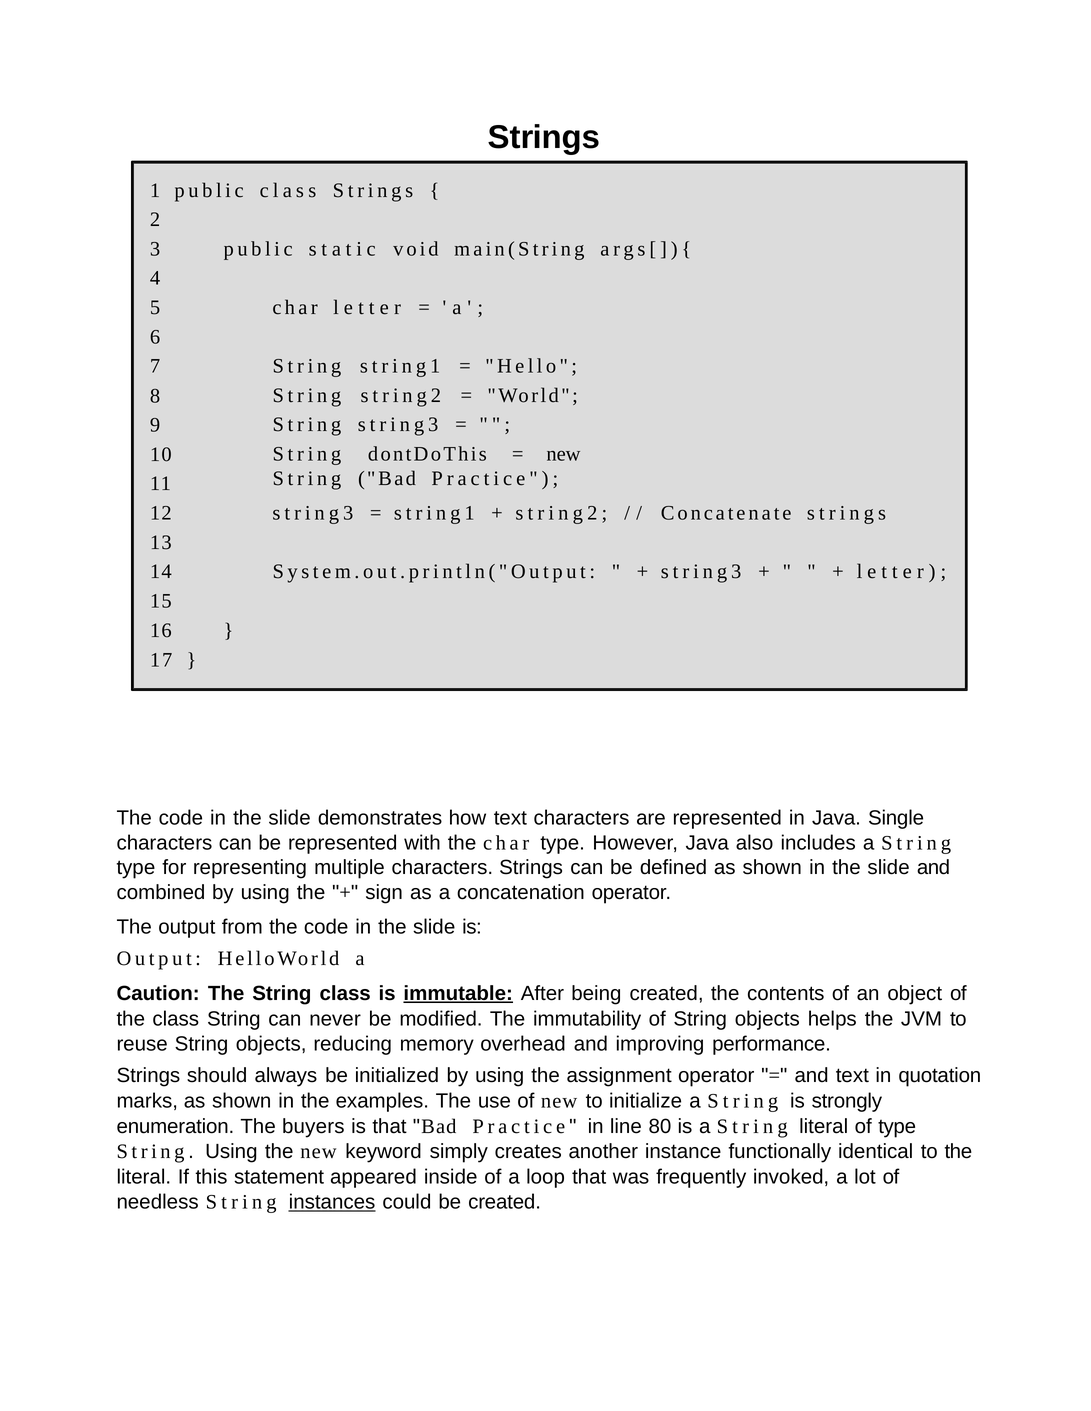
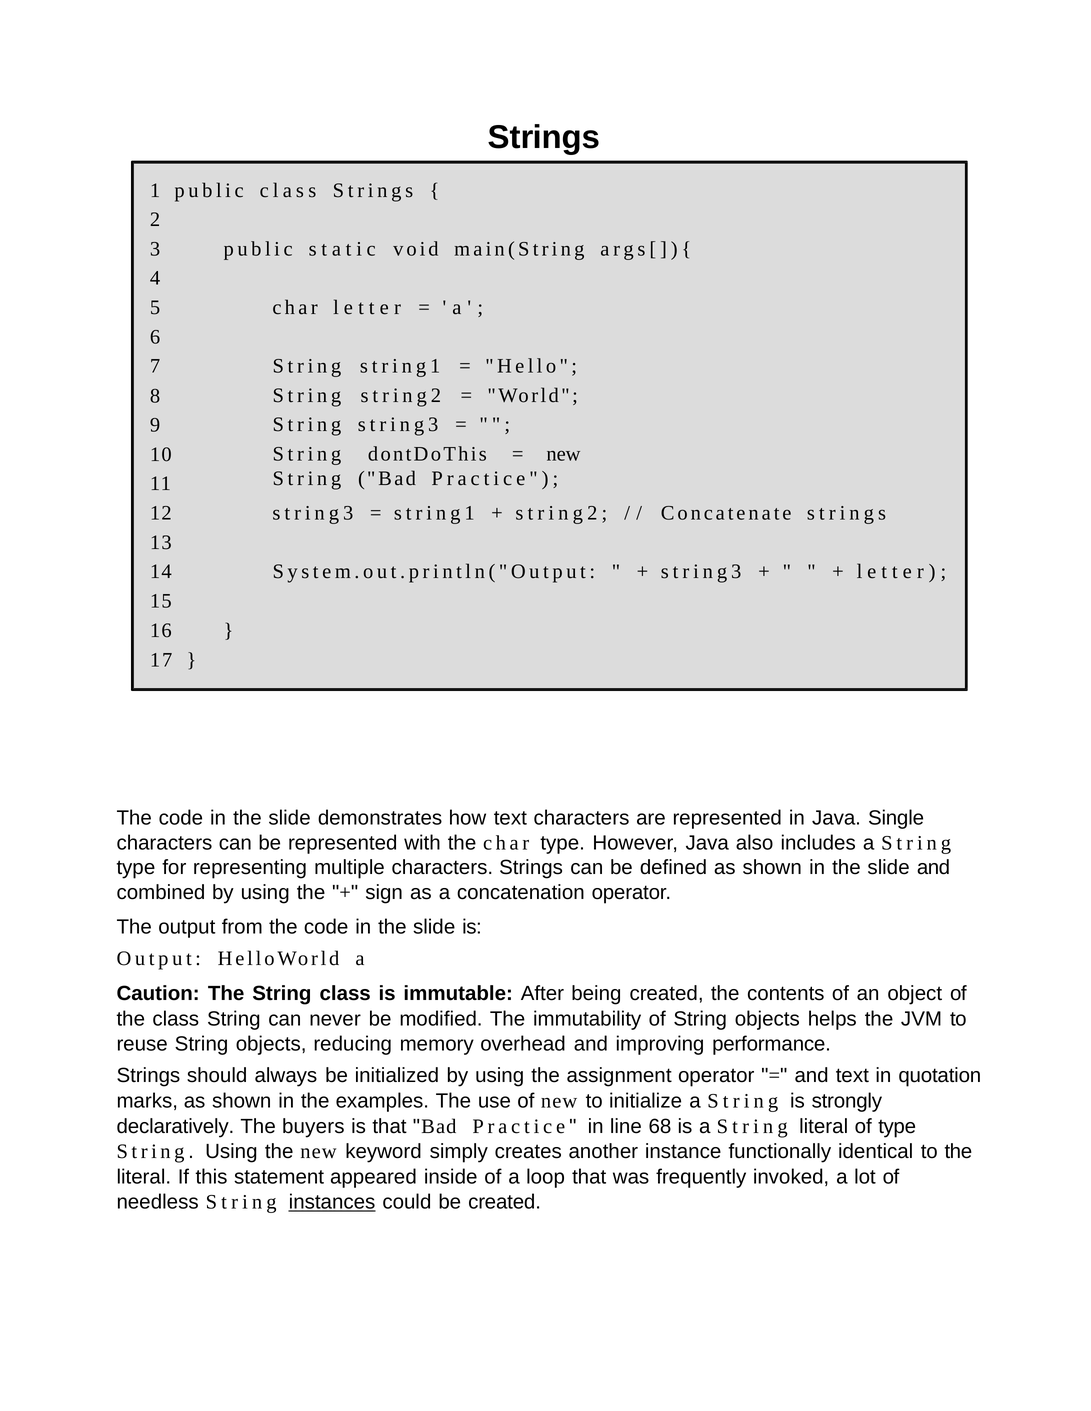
immutable underline: present -> none (458, 994)
enumeration: enumeration -> declaratively (175, 1127)
80: 80 -> 68 (660, 1127)
